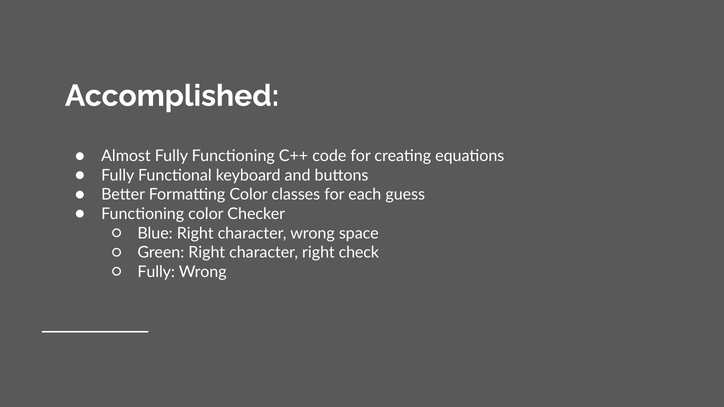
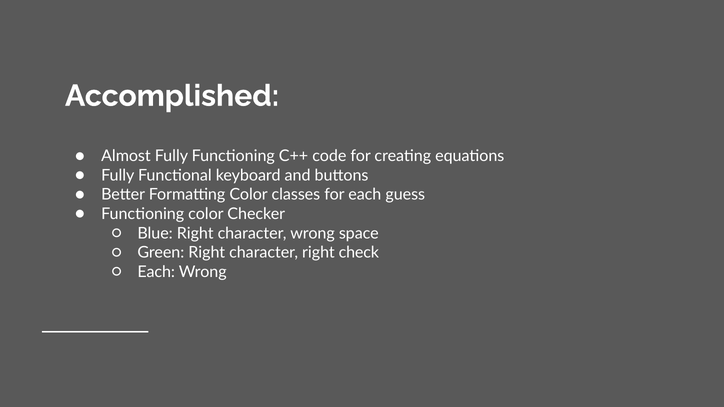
Fully: Fully -> Each (156, 272)
